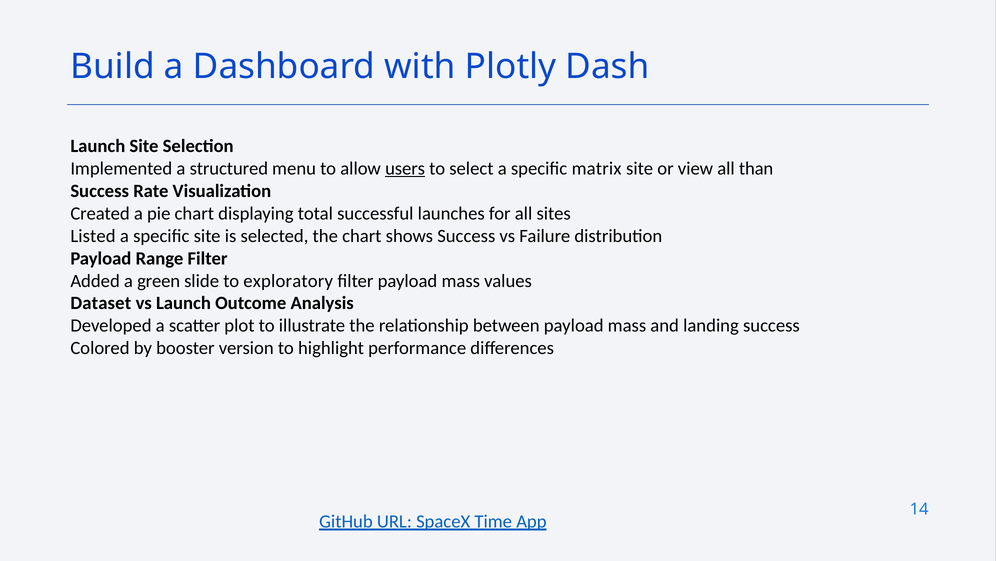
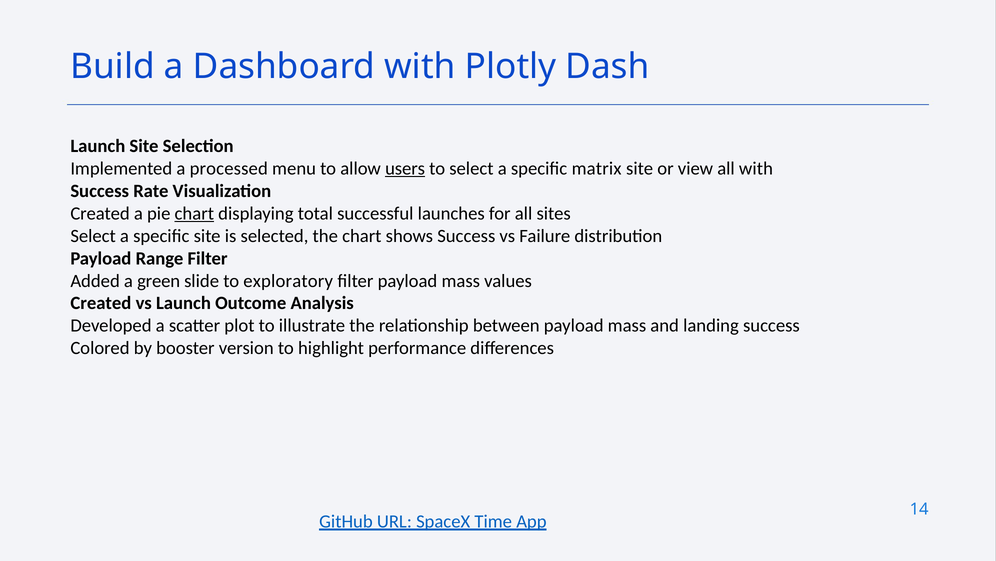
structured: structured -> processed (229, 168)
all than: than -> with (756, 168)
chart underline: none -> present (194, 213)
Listed: Listed -> Select (93, 236)
Dataset: Dataset -> Created (101, 303)
